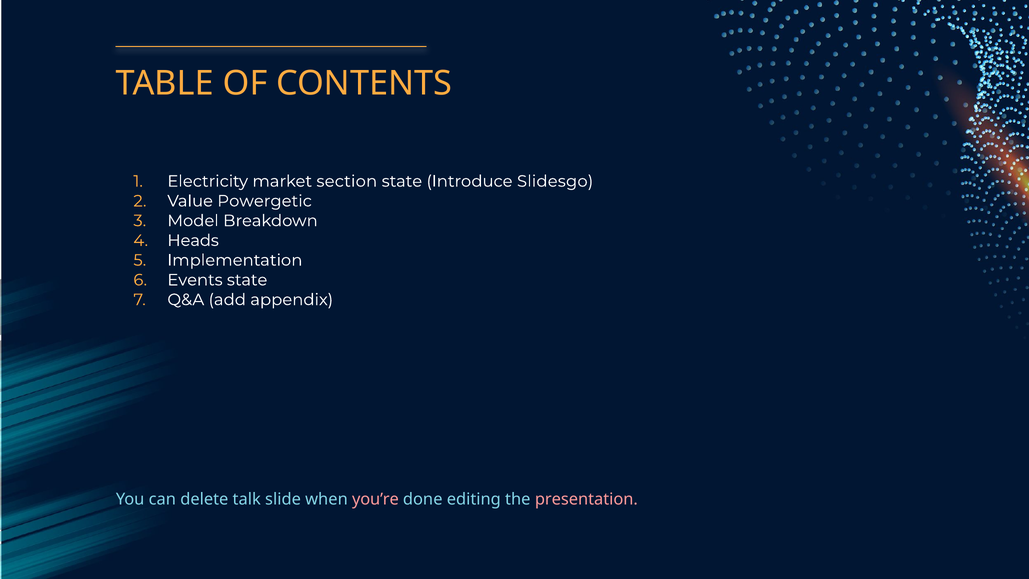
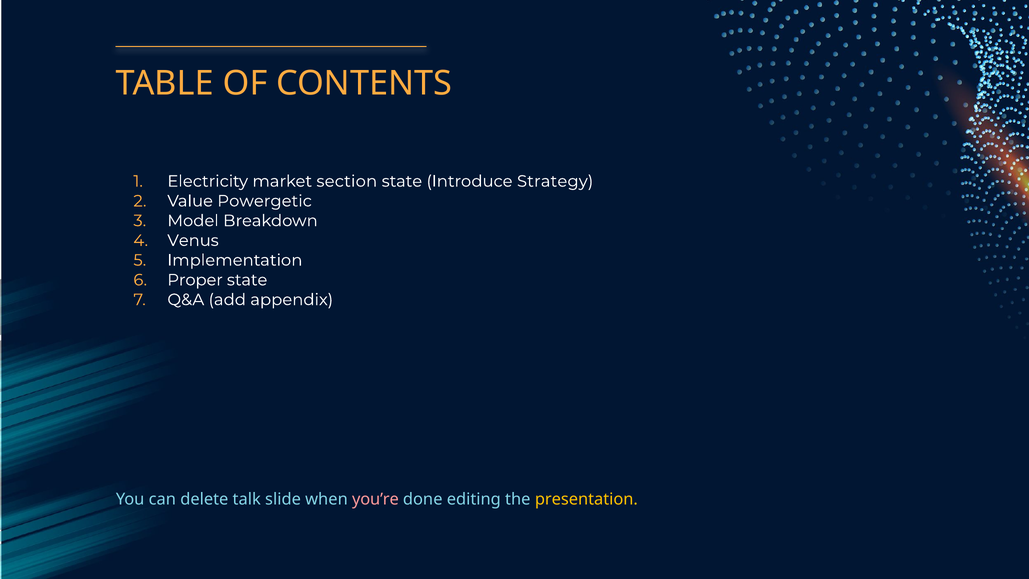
Slidesgo: Slidesgo -> Strategy (555, 181)
Heads: Heads -> Venus (193, 240)
Events: Events -> Proper (195, 280)
presentation colour: pink -> yellow (586, 499)
